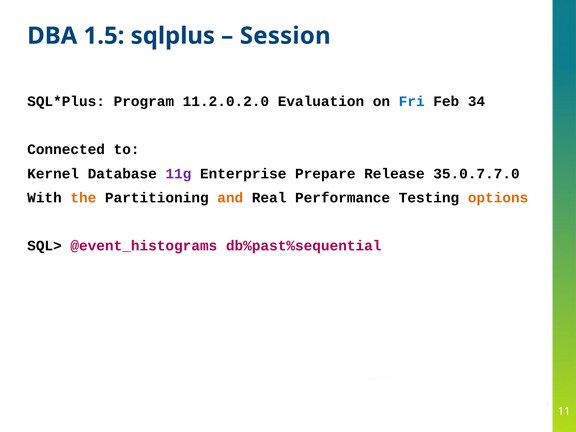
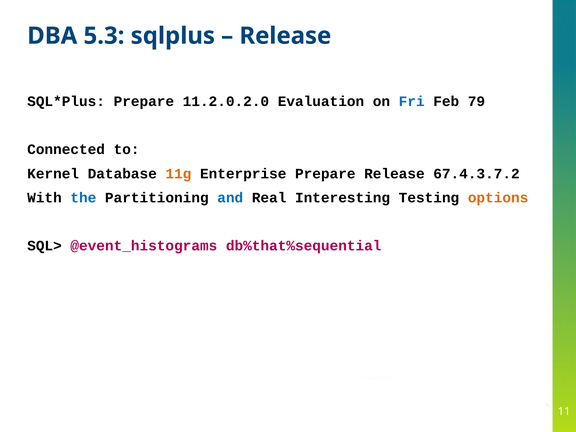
1.5: 1.5 -> 5.3 (104, 36)
Session: Session -> Release (285, 36)
Program: Program -> Prepare (144, 102)
34: 34 -> 79 (476, 102)
11g colour: purple -> orange (178, 174)
35.0.7.7.0: 35.0.7.7.0 -> 67.4.3.7.2 (476, 174)
the colour: orange -> blue (83, 198)
and colour: orange -> blue (230, 198)
Performance: Performance -> Interesting (343, 198)
db%past%sequential: db%past%sequential -> db%that%sequential (304, 246)
